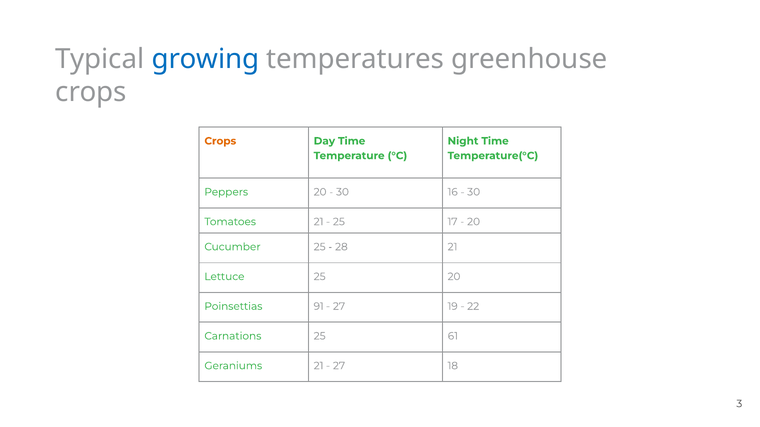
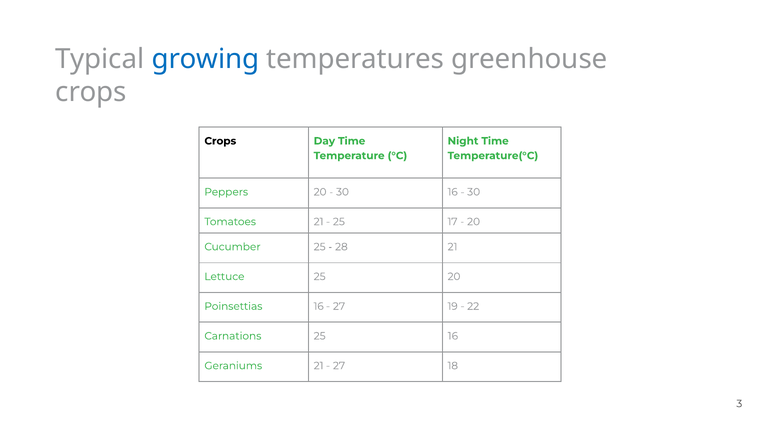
Crops colour: orange -> black (220, 141)
Poinsettias 91: 91 -> 16 (319, 307)
25 61: 61 -> 16 (453, 336)
